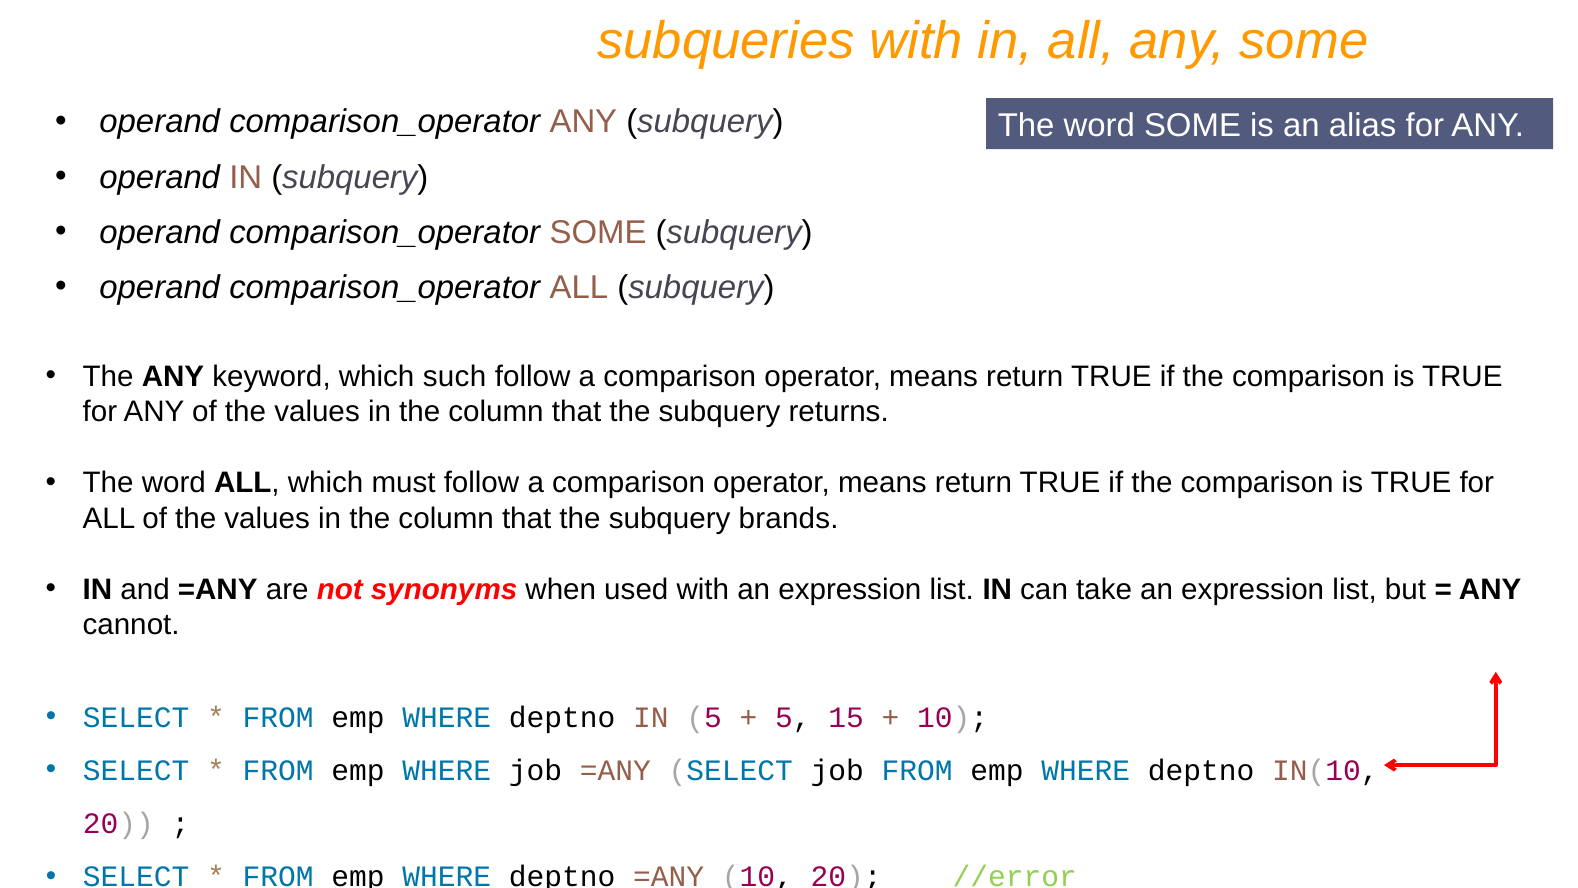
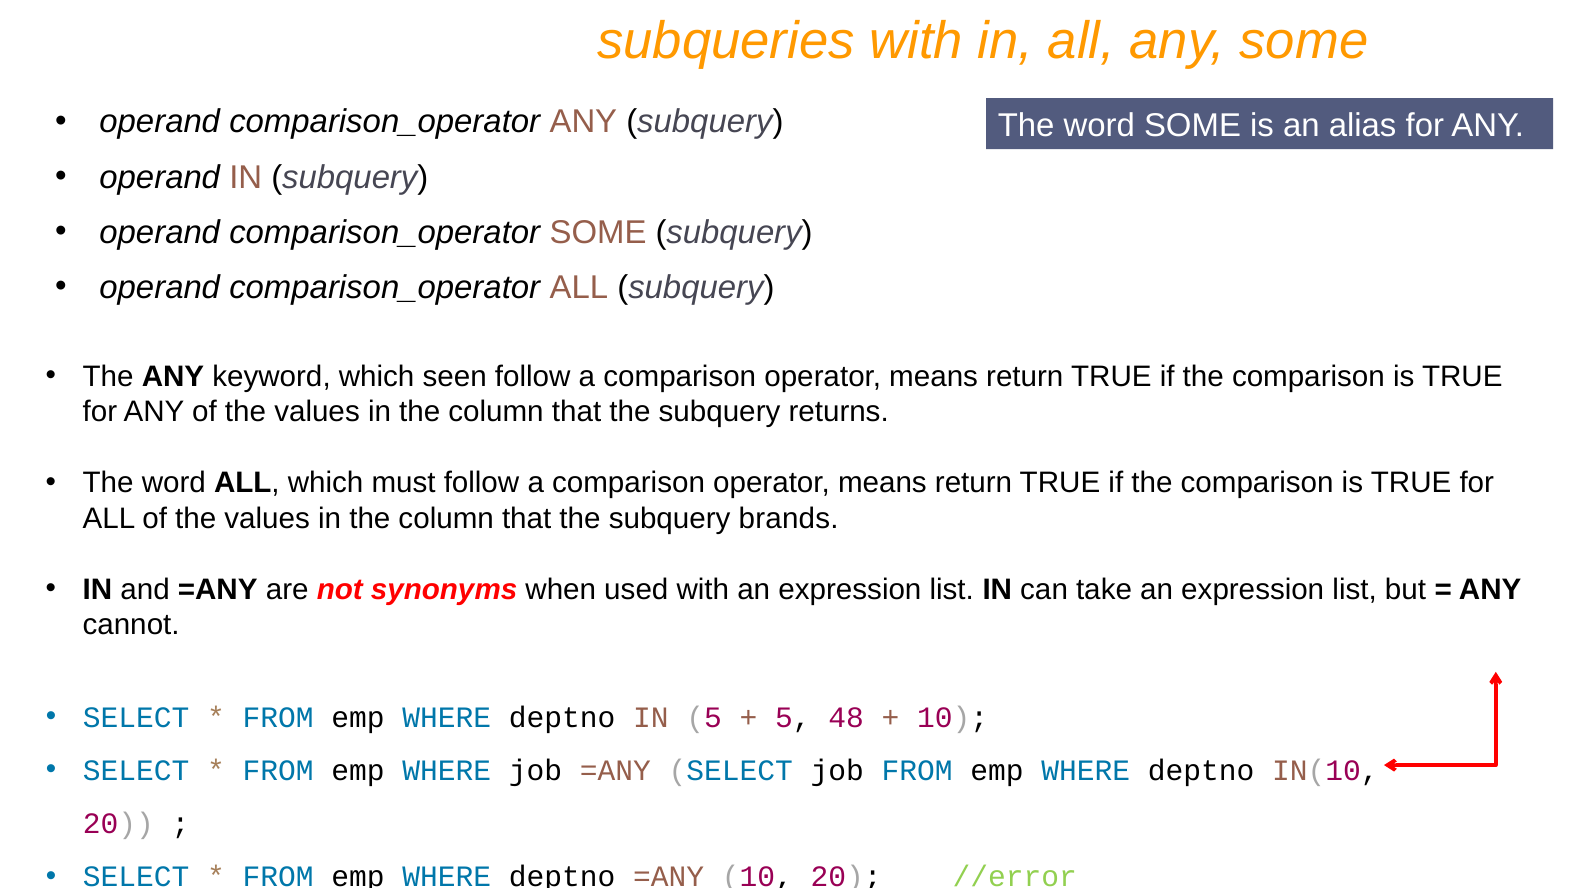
such: such -> seen (455, 376)
15: 15 -> 48 (846, 717)
